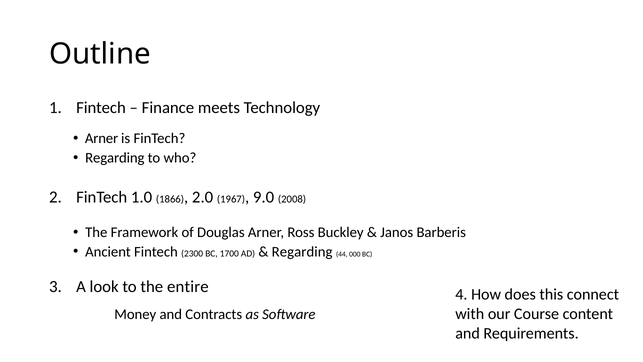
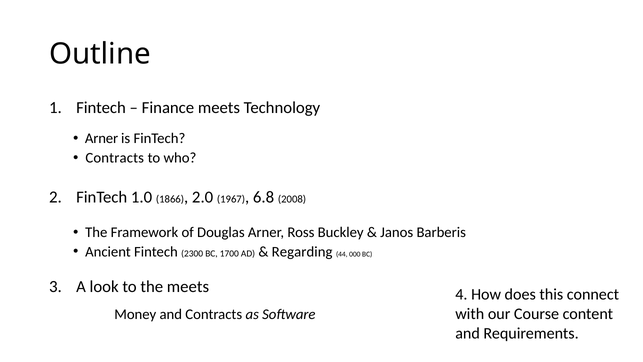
Regarding: Regarding -> Contracts (115, 158)
9.0: 9.0 -> 6.8 (264, 197)
the entire: entire -> meets (188, 286)
